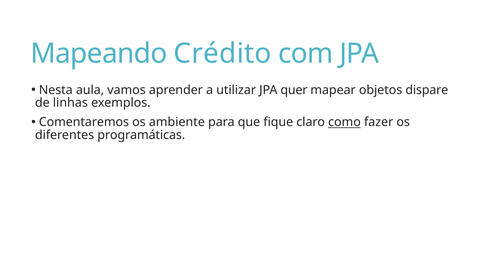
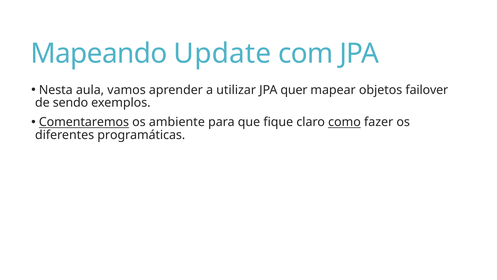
Crédito: Crédito -> Update (223, 53)
dispare: dispare -> failover (427, 90)
linhas: linhas -> sendo (70, 103)
Comentaremos underline: none -> present (84, 122)
